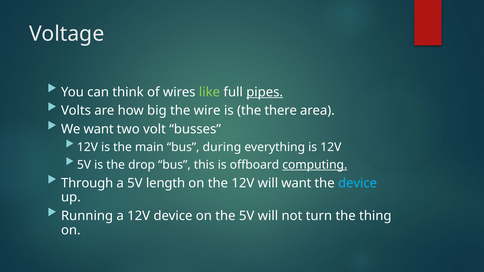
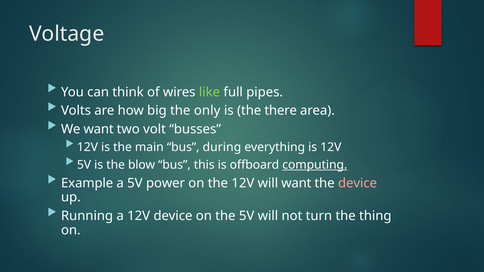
pipes underline: present -> none (265, 92)
wire: wire -> only (207, 111)
drop: drop -> blow (142, 165)
Through: Through -> Example (87, 183)
length: length -> power (166, 183)
device colour: light blue -> pink (358, 183)
